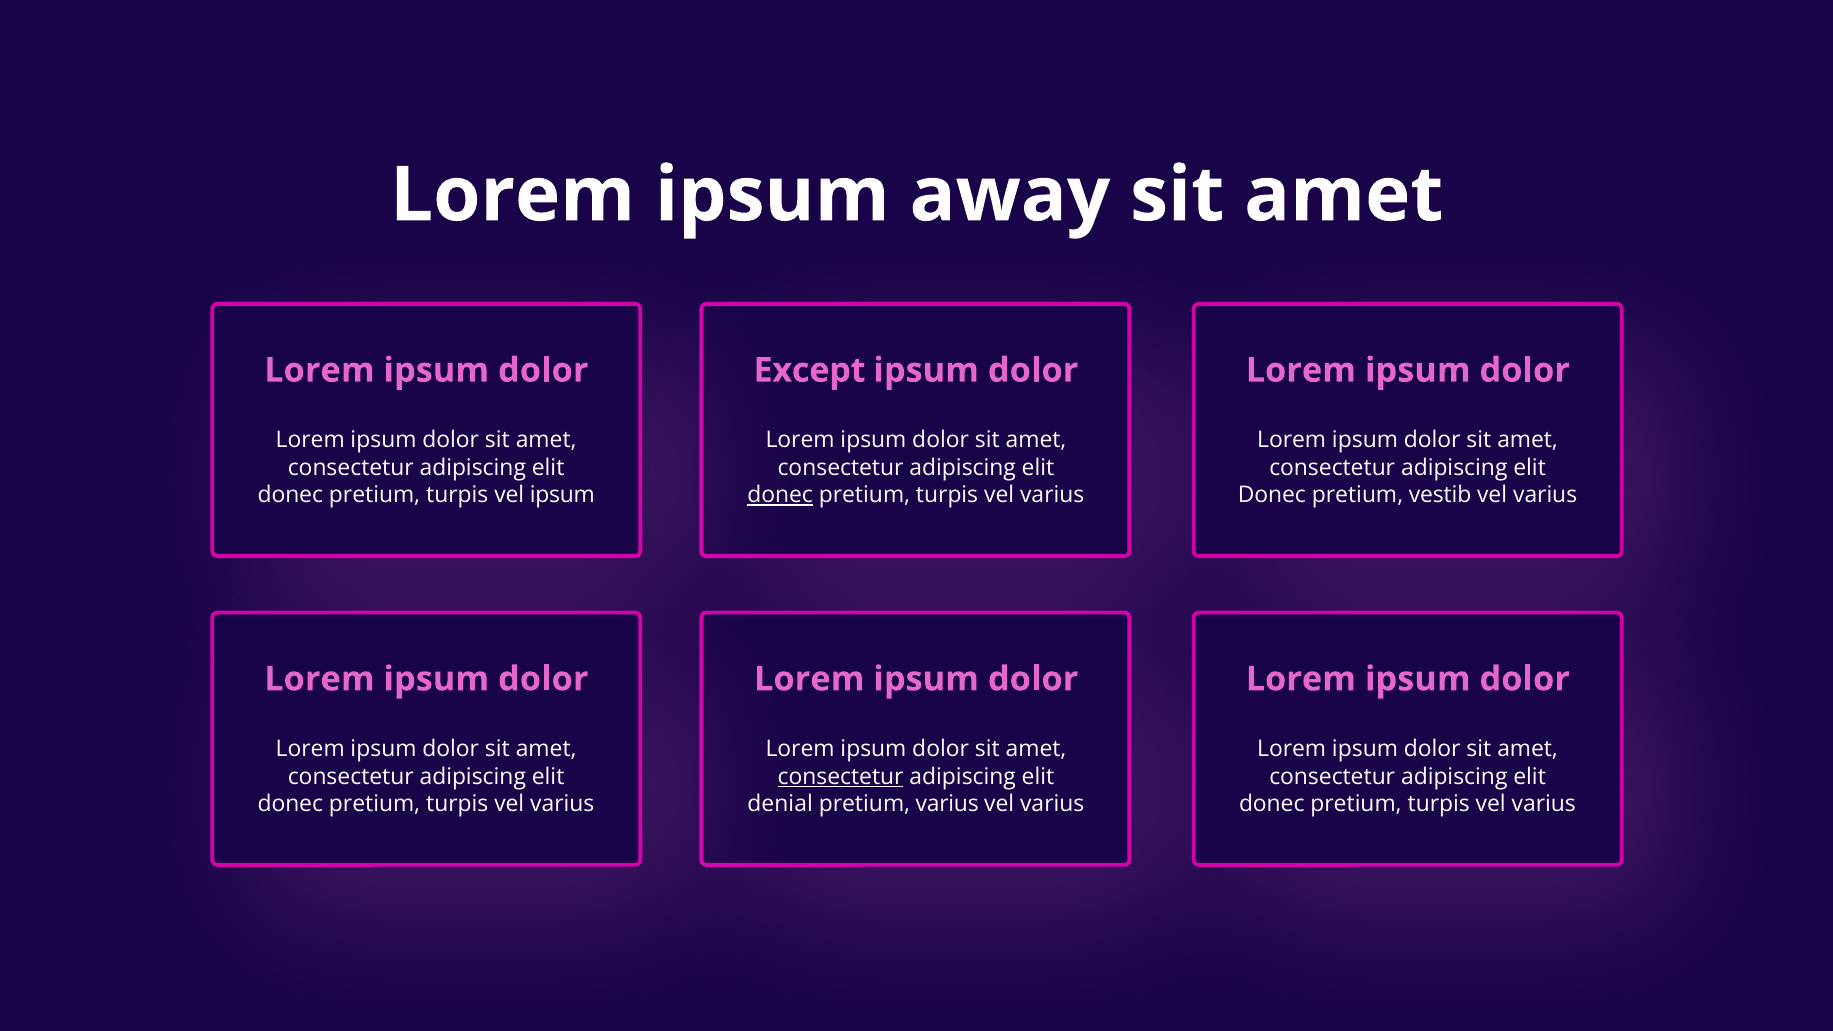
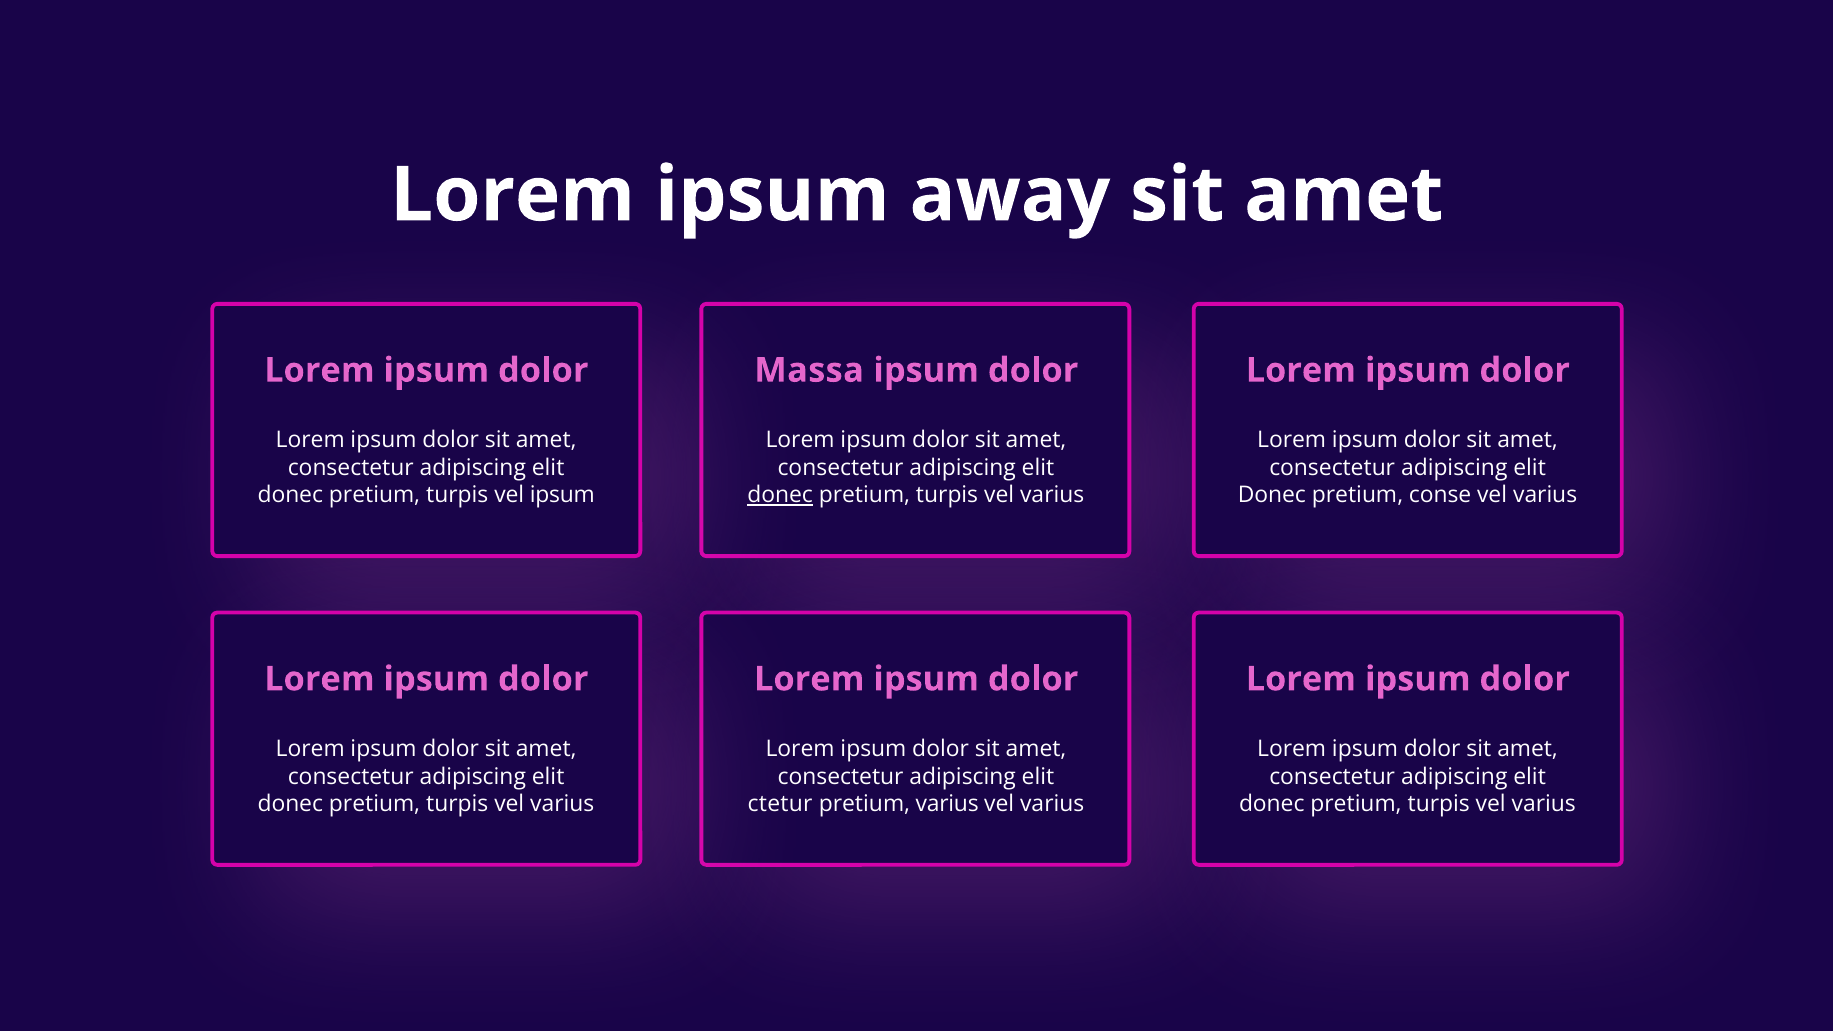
Except: Except -> Massa (809, 370)
vestib: vestib -> conse (1440, 495)
consectetur underline: present -> none (841, 777)
denial: denial -> ctetur (780, 804)
